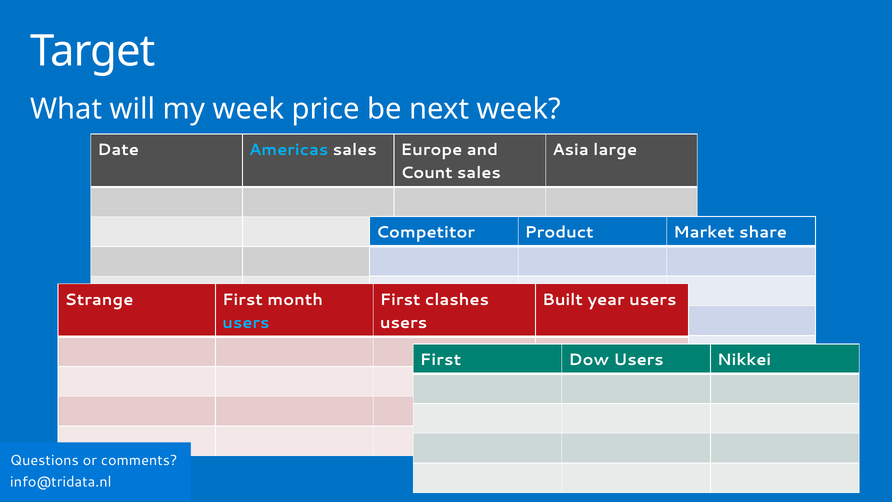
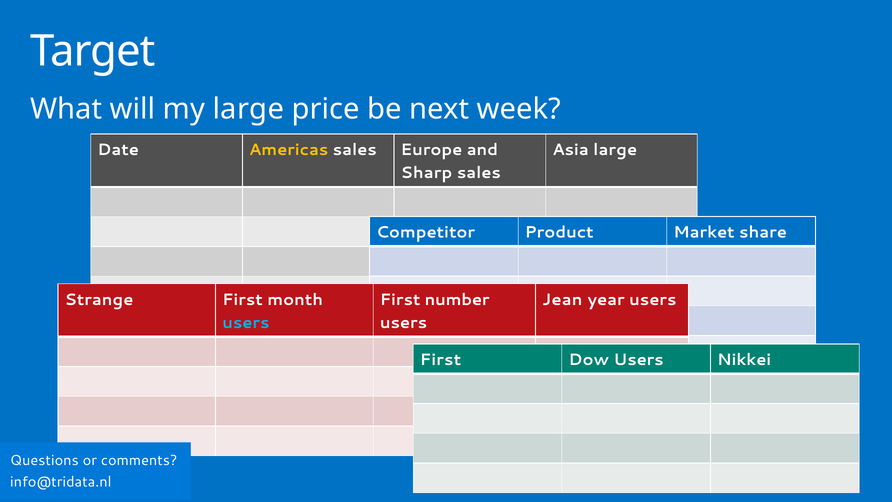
my week: week -> large (248, 109)
Americas colour: light blue -> yellow (289, 150)
Count: Count -> Sharp (426, 173)
clashes: clashes -> number (457, 299)
Built: Built -> Jean (562, 299)
